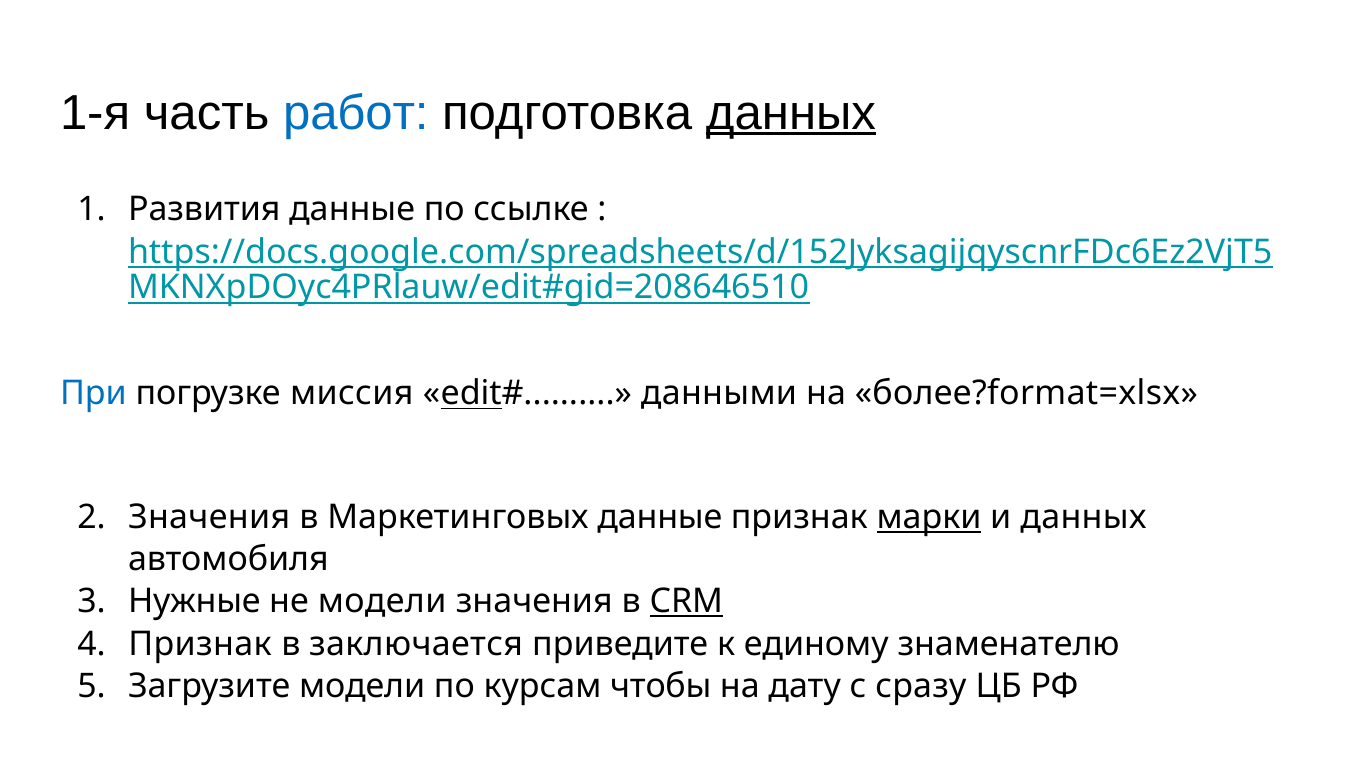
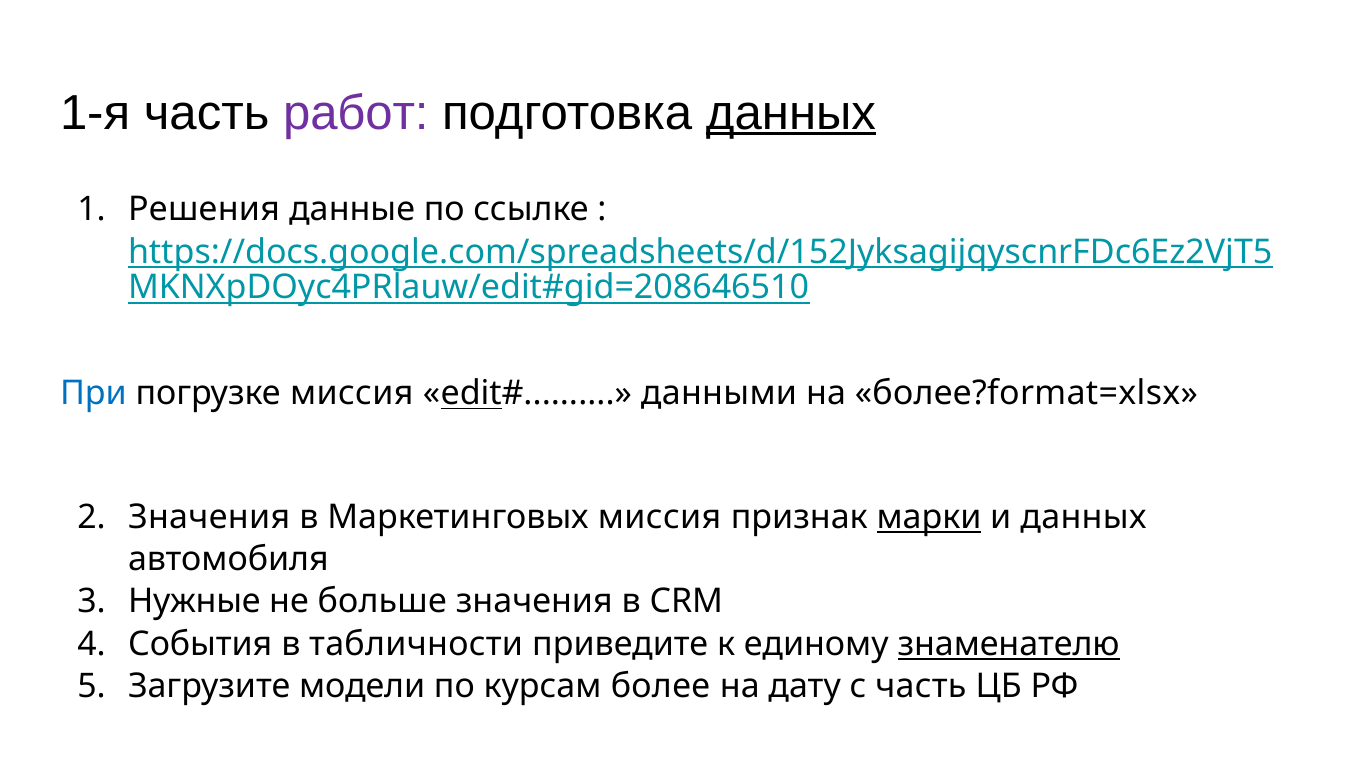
работ colour: blue -> purple (356, 113)
Развития: Развития -> Решения (204, 209)
Маркетинговых данные: данные -> миссия (660, 517)
не модели: модели -> больше (382, 601)
CRM underline: present -> none (686, 601)
Признак: Признак -> События (200, 644)
заключается: заключается -> табличности (416, 644)
знаменателю underline: none -> present (1009, 644)
чтобы: чтобы -> более (660, 686)
с сразу: сразу -> часть (921, 686)
